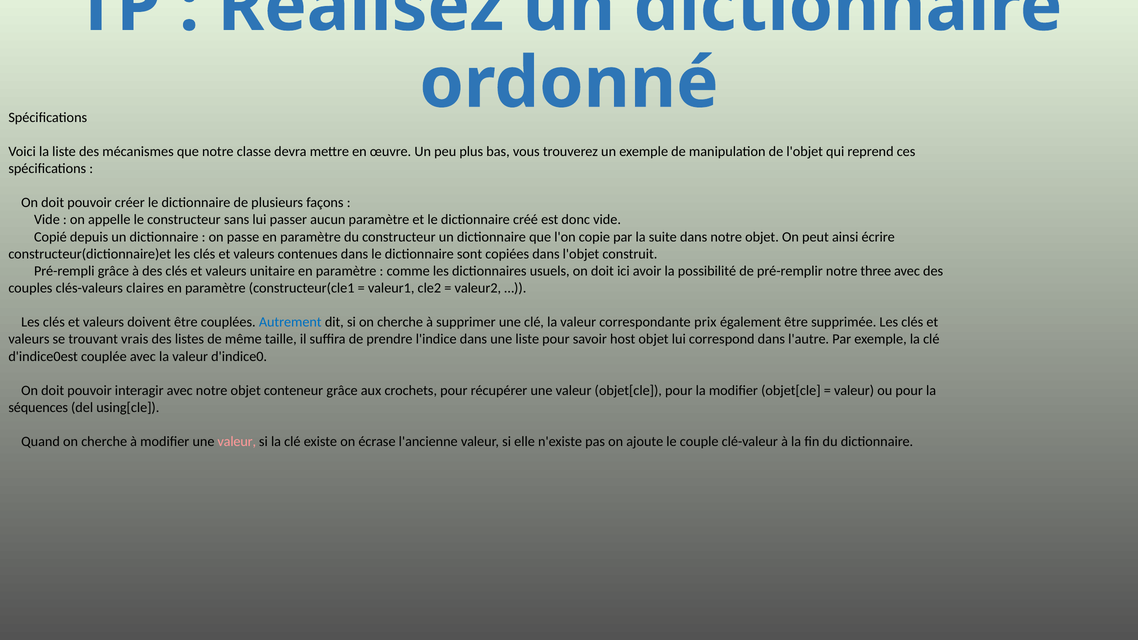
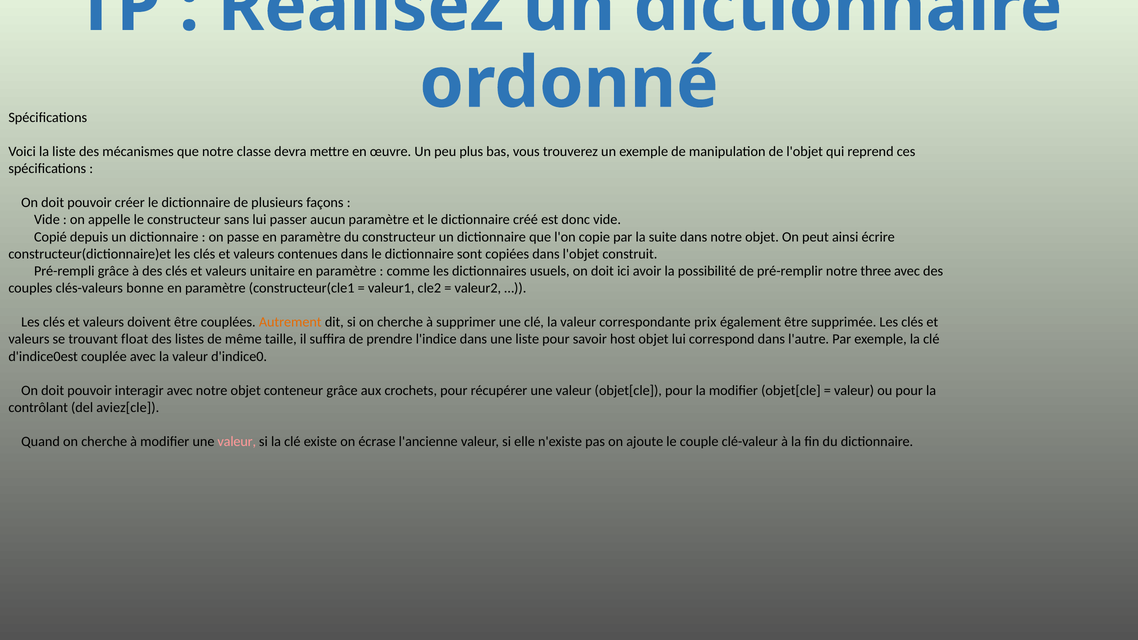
claires: claires -> bonne (145, 288)
Autrement colour: blue -> orange (290, 322)
vrais: vrais -> float (135, 339)
séquences: séquences -> contrôlant (38, 408)
using[cle: using[cle -> aviez[cle (128, 408)
